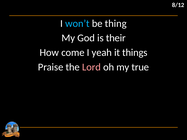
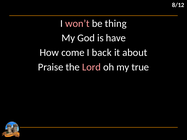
won’t colour: light blue -> pink (77, 24)
their: their -> have (116, 38)
yeah: yeah -> back (102, 53)
things: things -> about (135, 53)
